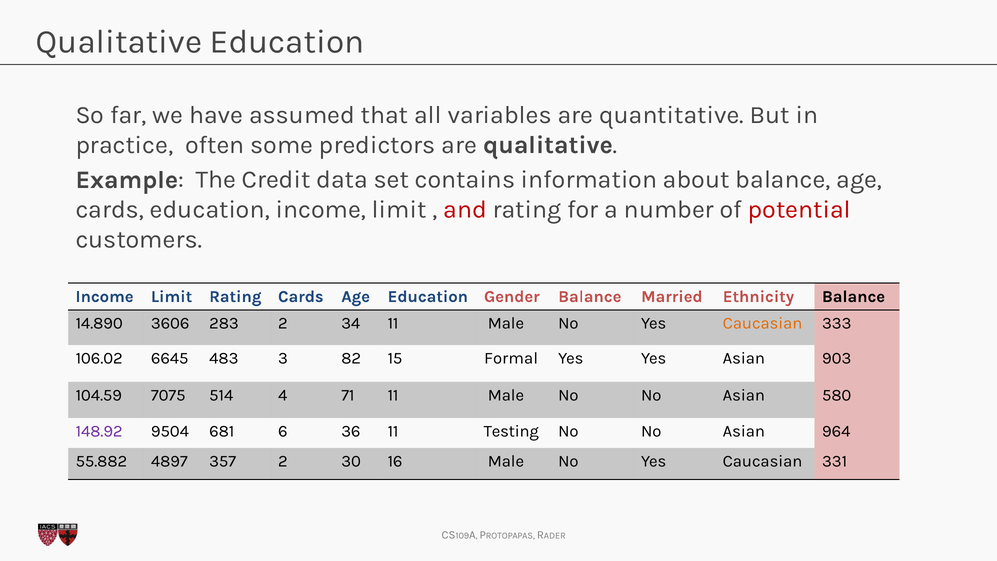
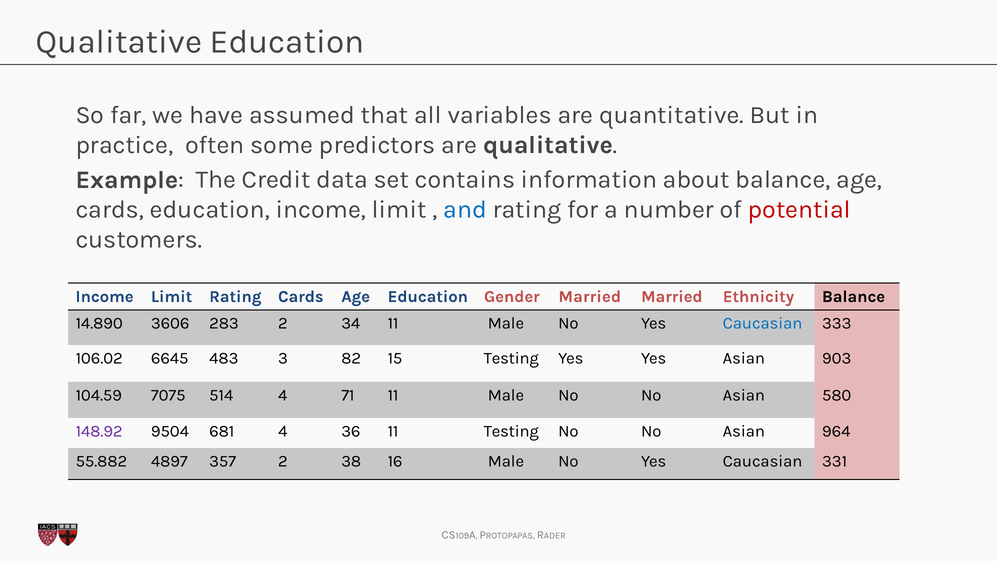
and colour: red -> blue (465, 210)
Gender Balance: Balance -> Married (590, 296)
Caucasian colour: orange -> blue (763, 323)
15 Formal: Formal -> Testing (511, 358)
681 6: 6 -> 4 (283, 431)
30: 30 -> 38 (351, 461)
